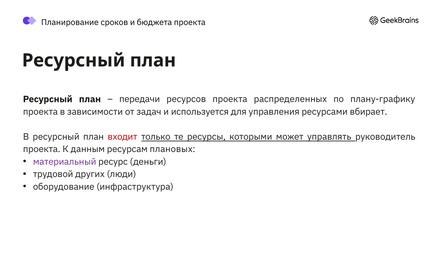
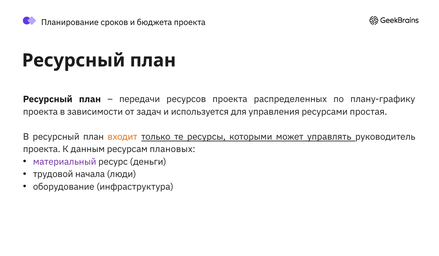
вбирает: вбирает -> простая (368, 112)
входит colour: red -> orange (122, 137)
других: других -> начала (90, 174)
